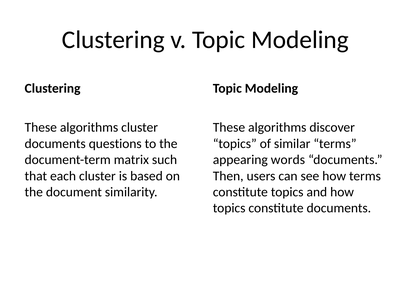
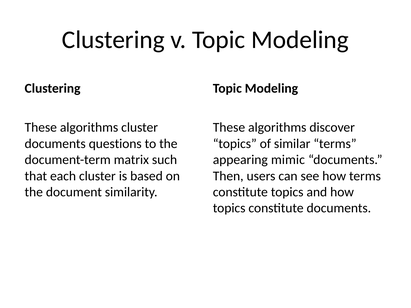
words: words -> mimic (288, 160)
